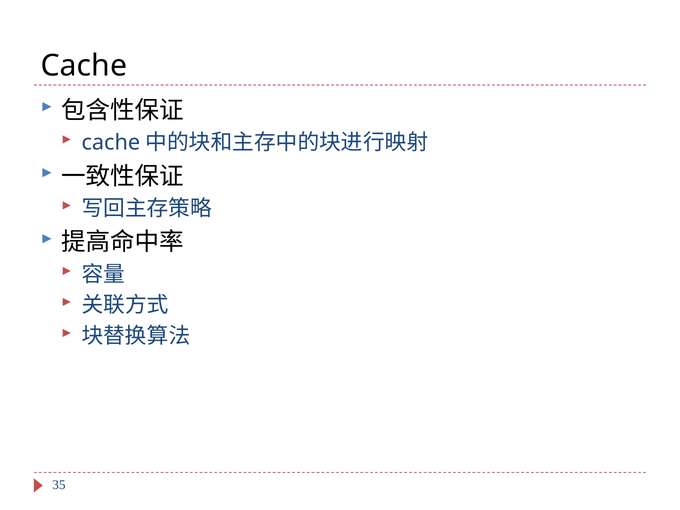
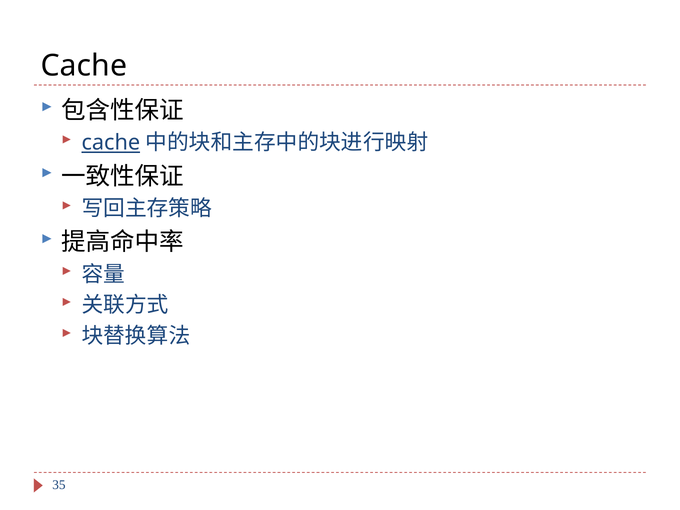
cache underline: none -> present (111, 143)
